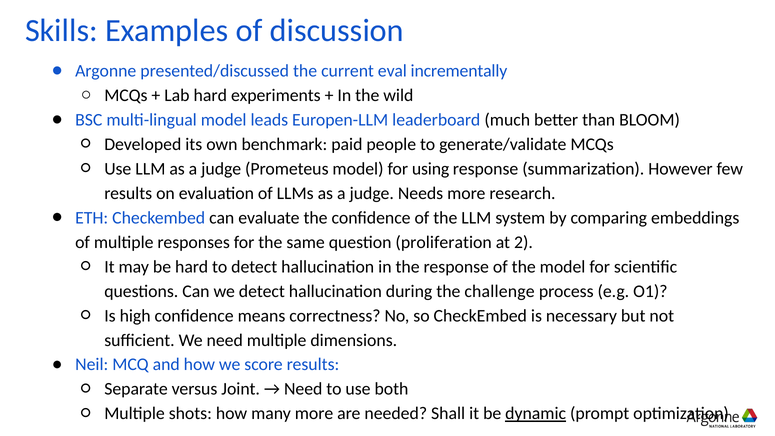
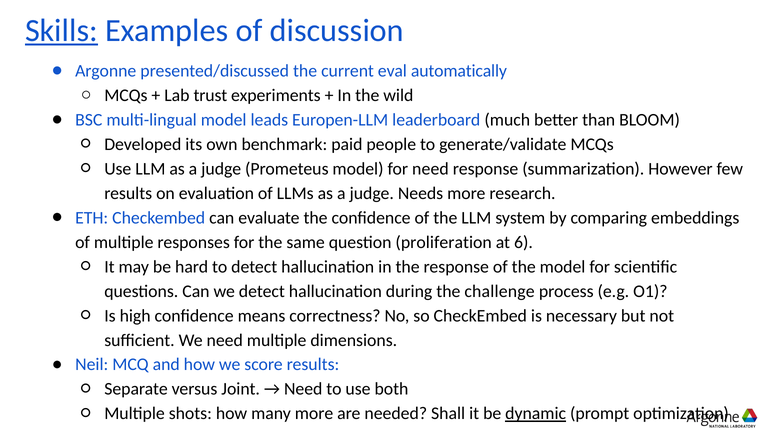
Skills underline: none -> present (61, 31)
incrementally: incrementally -> automatically (459, 71)
Lab hard: hard -> trust (210, 95)
for using: using -> need (430, 169)
2: 2 -> 6 (523, 242)
